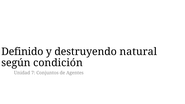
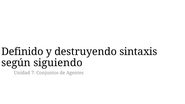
natural: natural -> sintaxis (138, 52)
condición: condición -> siguiendo (58, 63)
